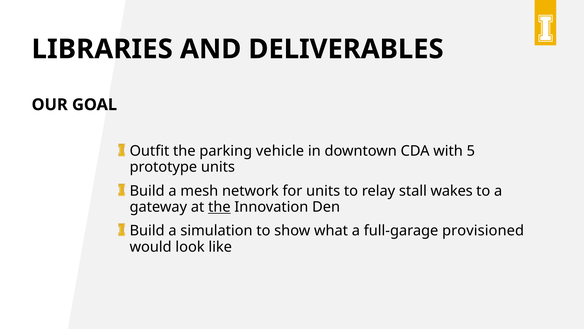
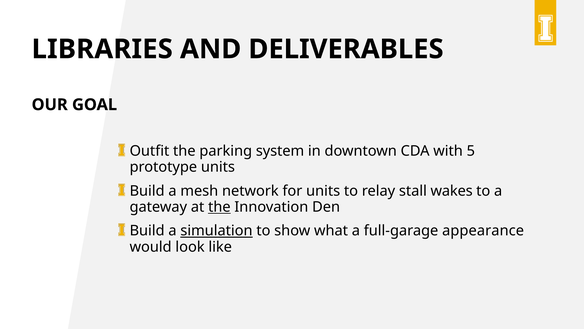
vehicle: vehicle -> system (280, 151)
simulation underline: none -> present (216, 230)
provisioned: provisioned -> appearance (483, 230)
